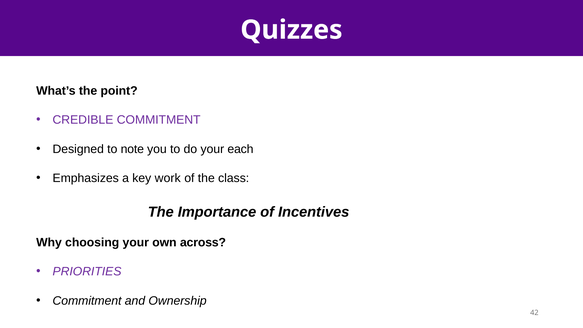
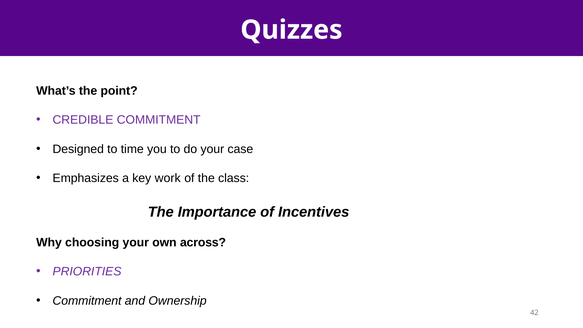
note: note -> time (132, 149)
each: each -> case (240, 149)
